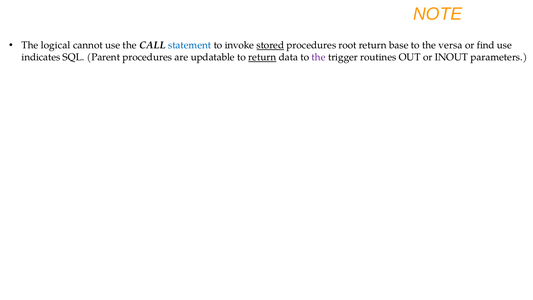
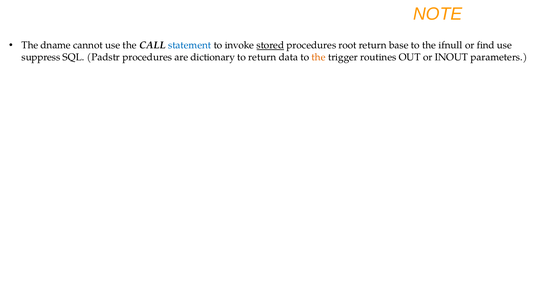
logical: logical -> dname (56, 45)
versa: versa -> ifnull (451, 45)
indicates: indicates -> suppress (41, 57)
Parent: Parent -> Padstr (103, 57)
updatable: updatable -> dictionary (213, 57)
return underline: present -> none (262, 57)
the colour: purple -> orange (319, 57)
